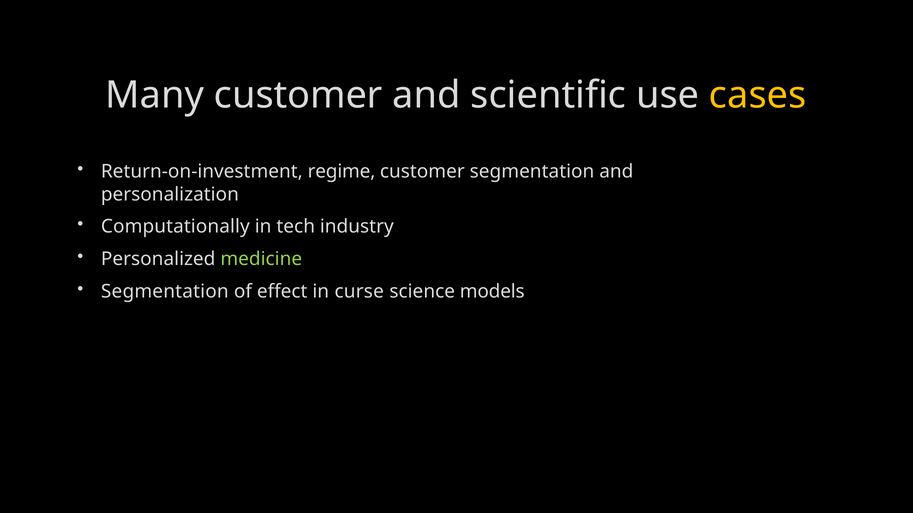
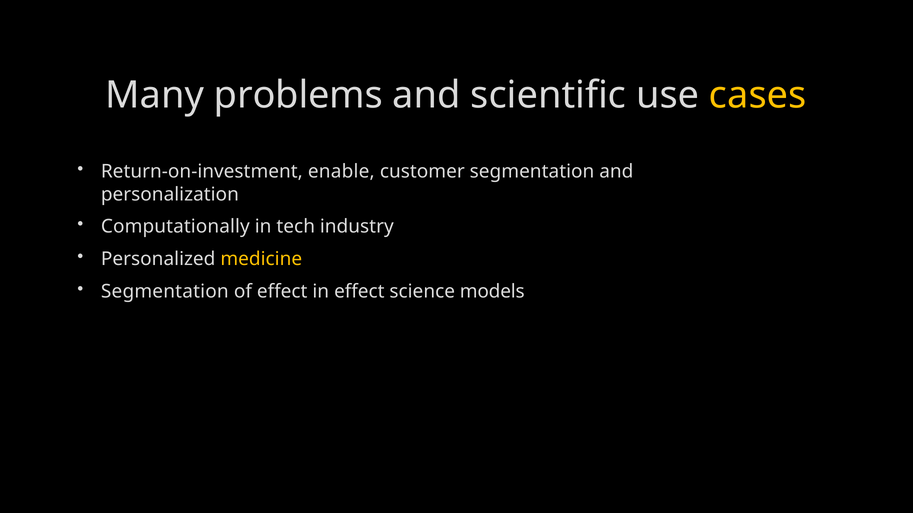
Many customer: customer -> problems (298, 95)
regime: regime -> enable (341, 172)
medicine colour: light green -> yellow (261, 259)
in curse: curse -> effect (359, 292)
